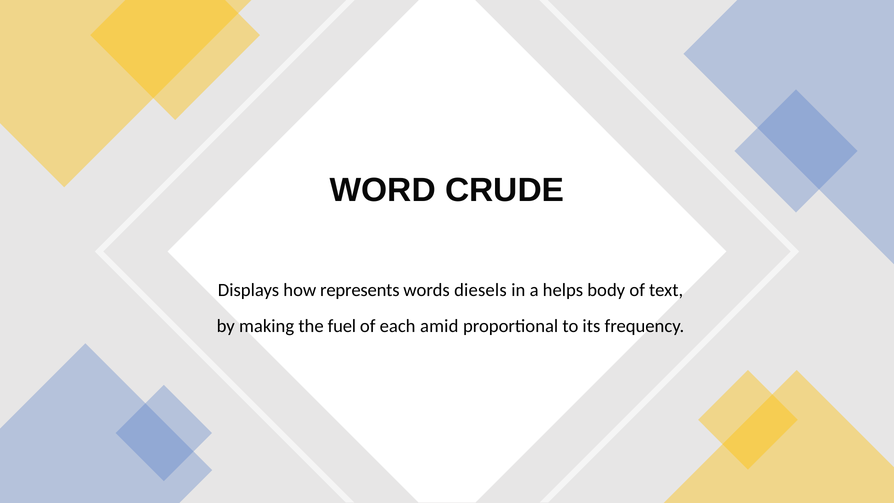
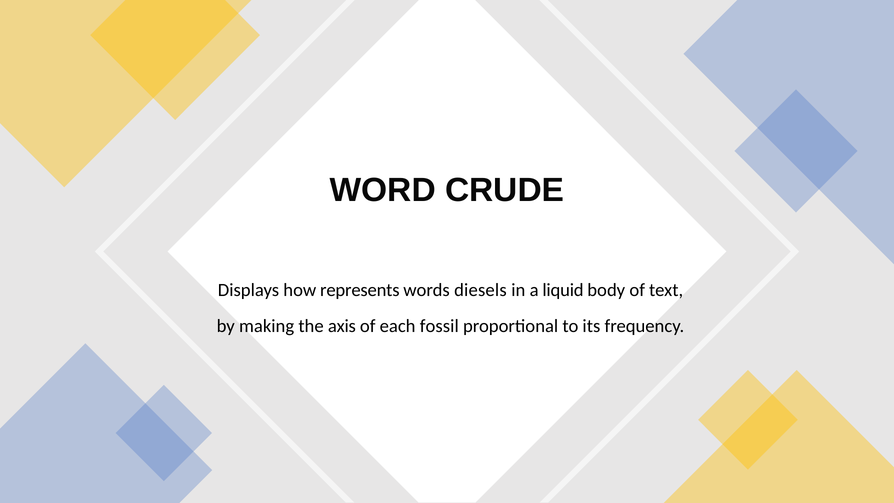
helps: helps -> liquid (563, 290)
fuel: fuel -> axis (342, 326)
amid: amid -> fossil (439, 326)
